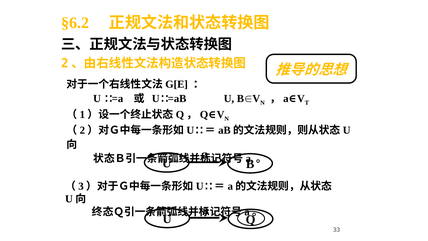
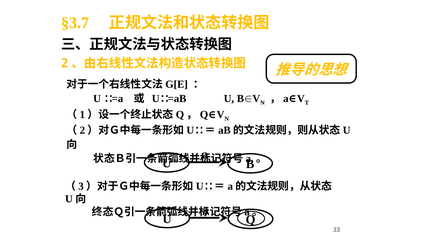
§6.2: §6.2 -> §3.7 (75, 23)
